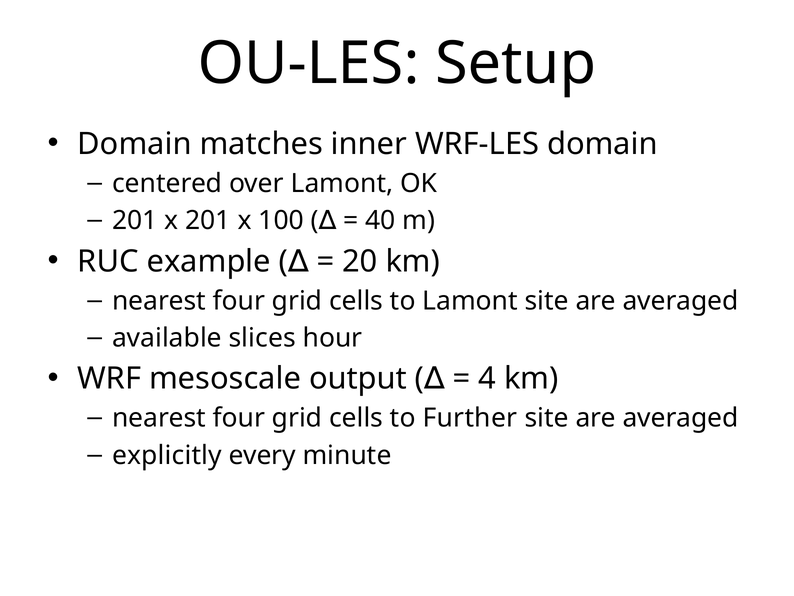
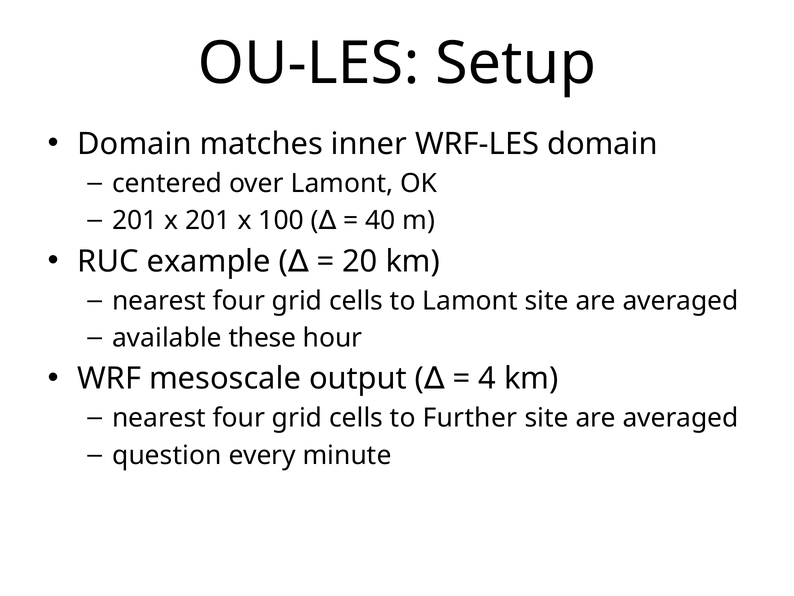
slices: slices -> these (262, 338)
explicitly: explicitly -> question (167, 455)
